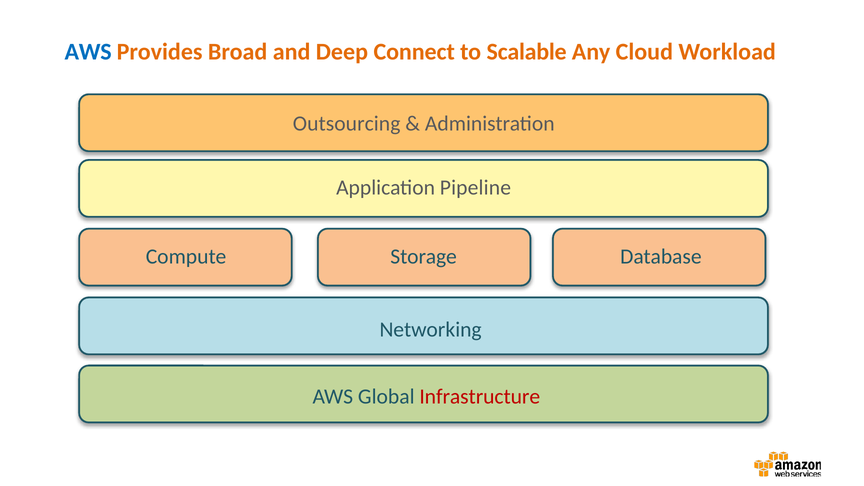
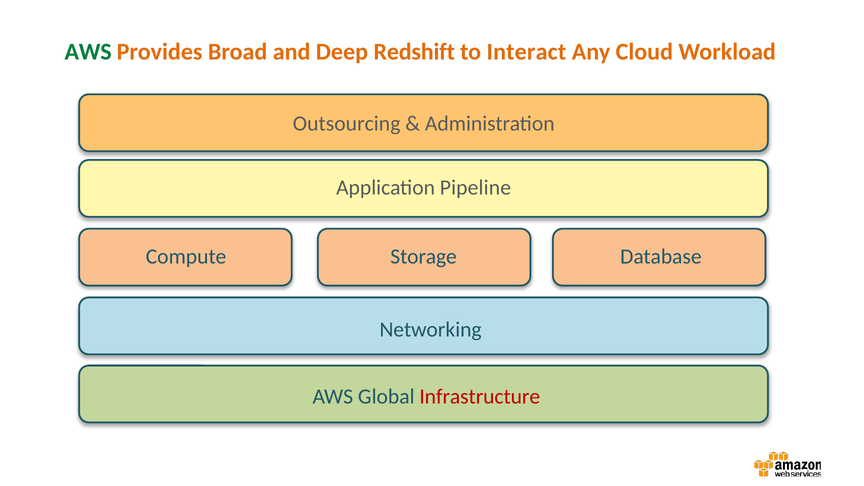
AWS colour: blue -> green (88, 52)
Connect: Connect -> Redshift (414, 52)
Scalable: Scalable -> Interact (526, 52)
